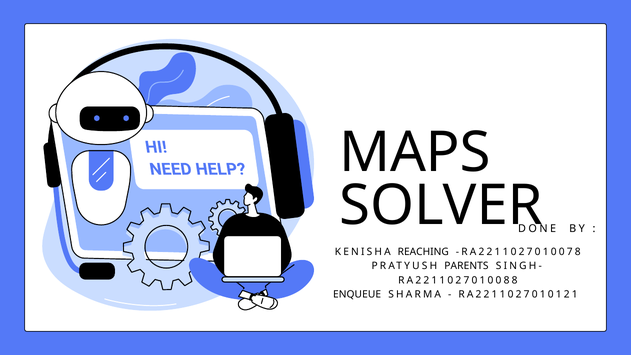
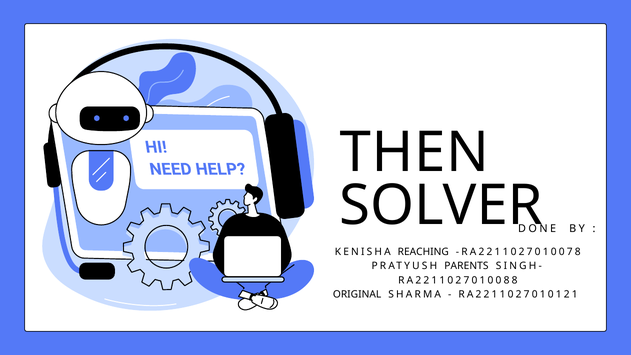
MAPS: MAPS -> THEN (415, 152)
ENQUEUE: ENQUEUE -> ORIGINAL (357, 294)
